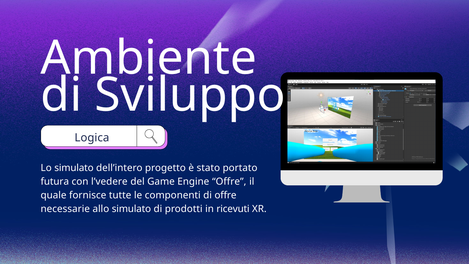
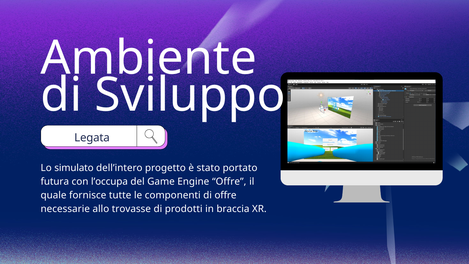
Logica: Logica -> Legata (92, 138)
l’vedere: l’vedere -> l’occupa (109, 182)
allo simulato: simulato -> trovasse (131, 209)
ricevuti: ricevuti -> braccia (233, 209)
